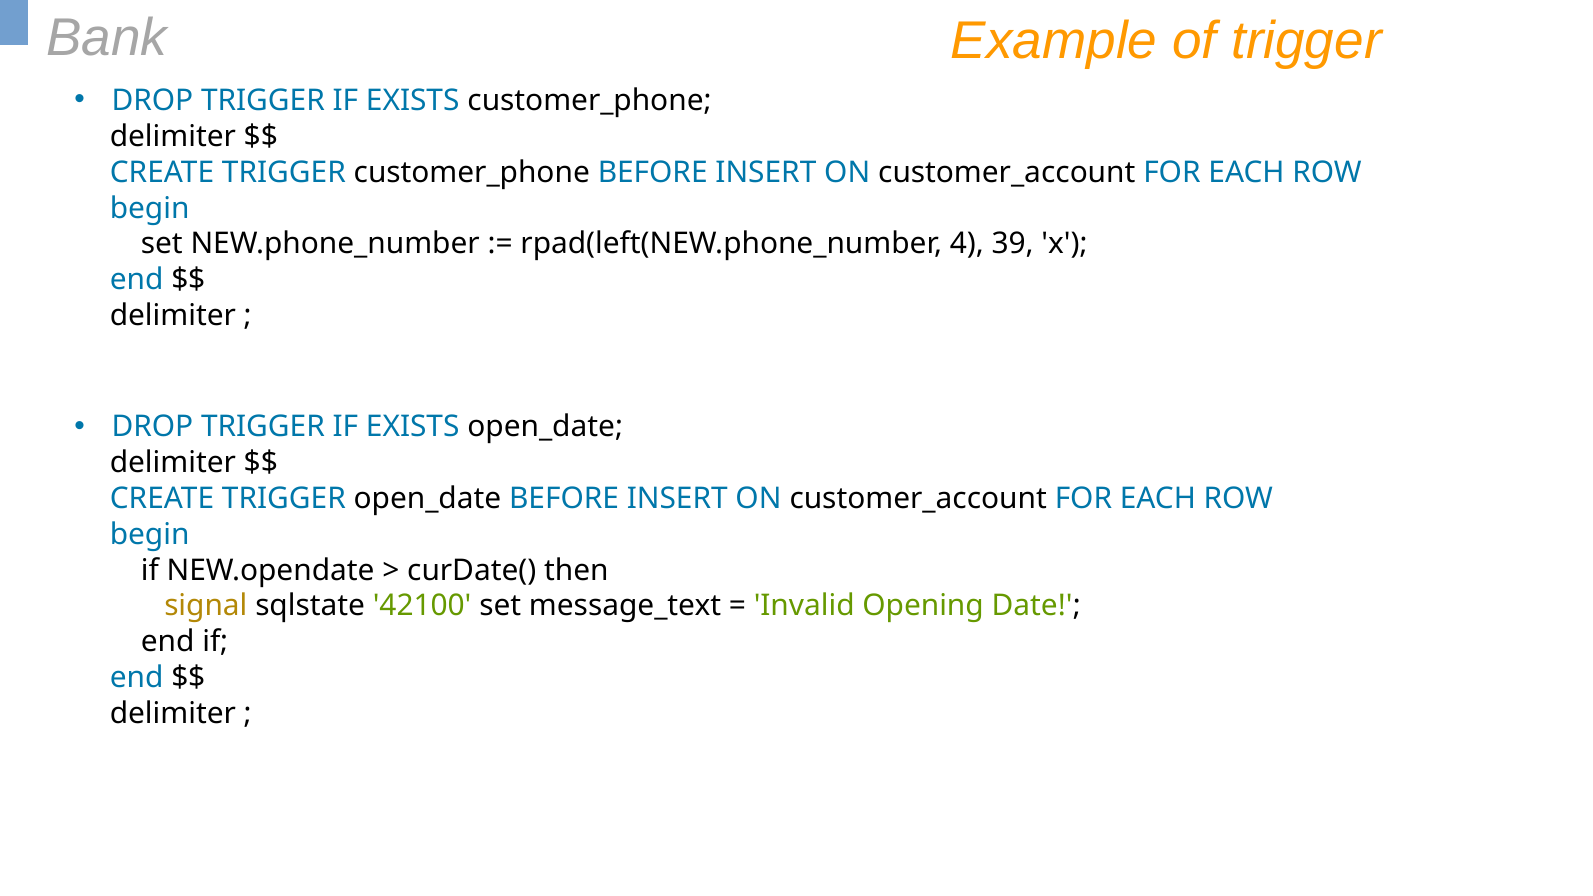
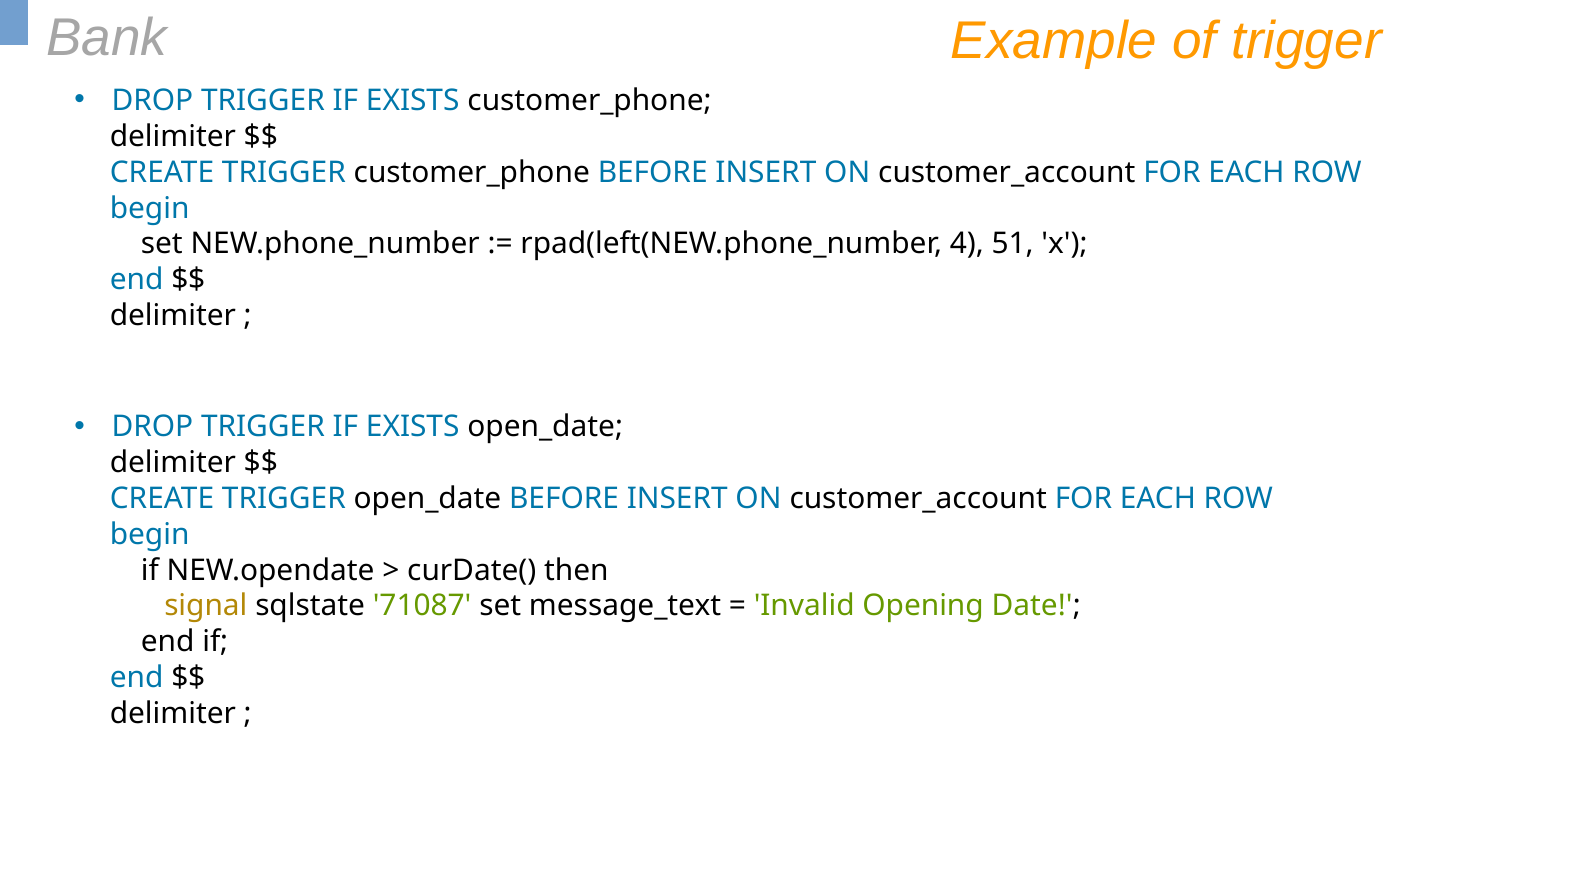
39: 39 -> 51 (1013, 244)
42100: 42100 -> 71087 (422, 606)
